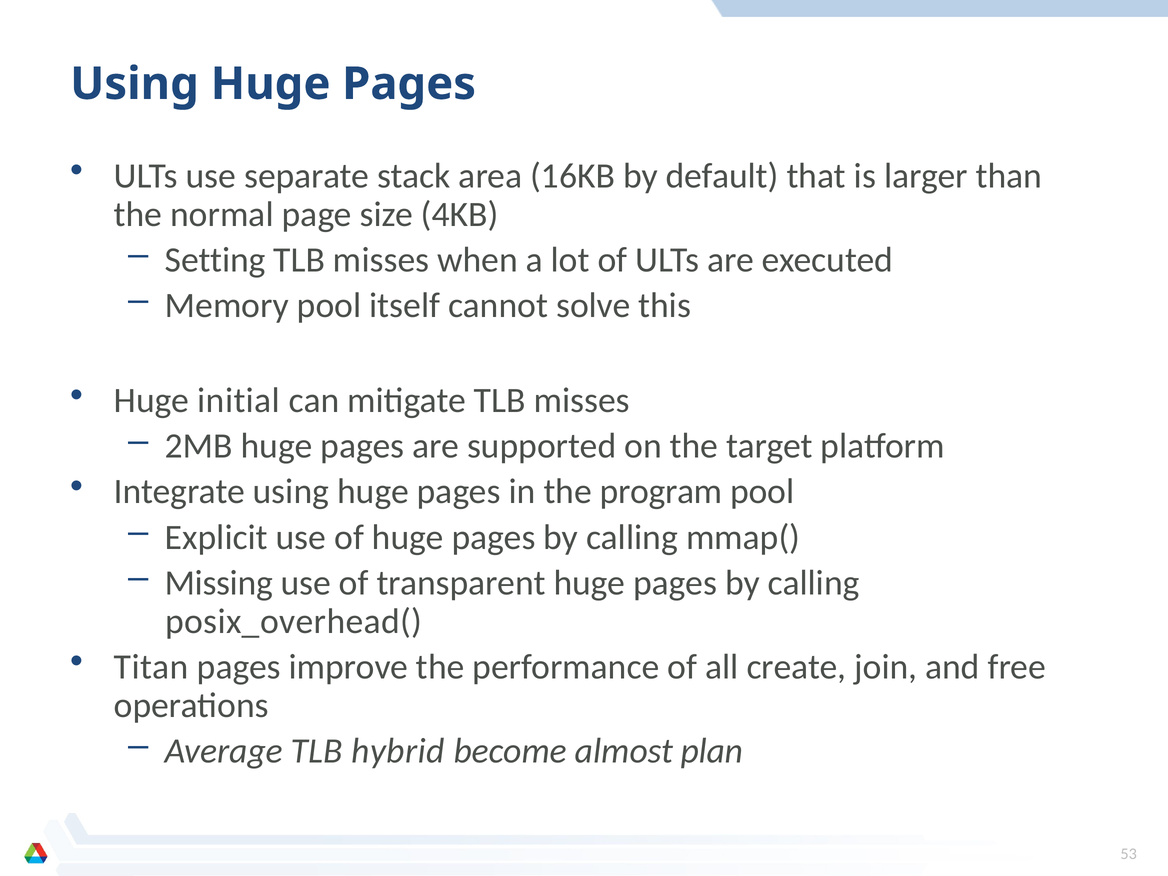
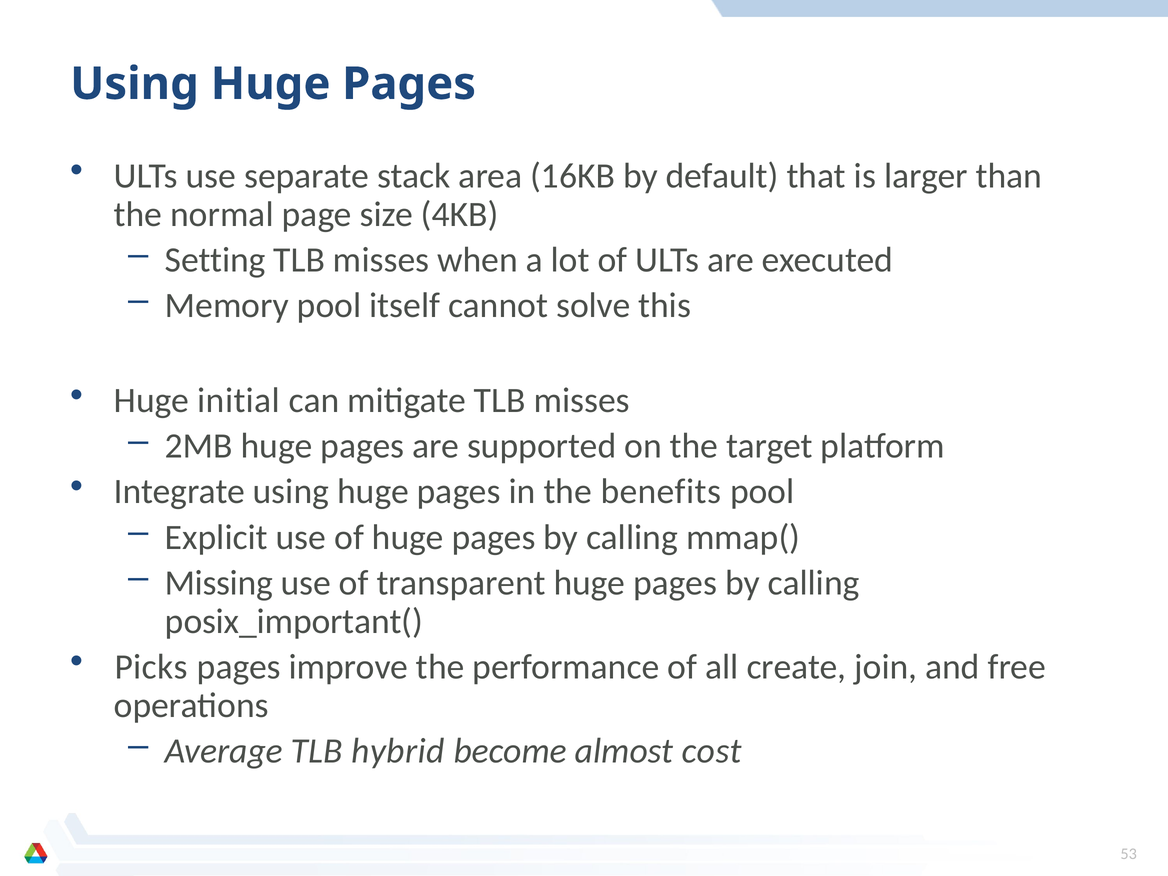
program: program -> benefits (661, 492)
posix_overhead(: posix_overhead( -> posix_important( (294, 621)
Titan: Titan -> Picks (151, 667)
plan: plan -> cost (712, 751)
